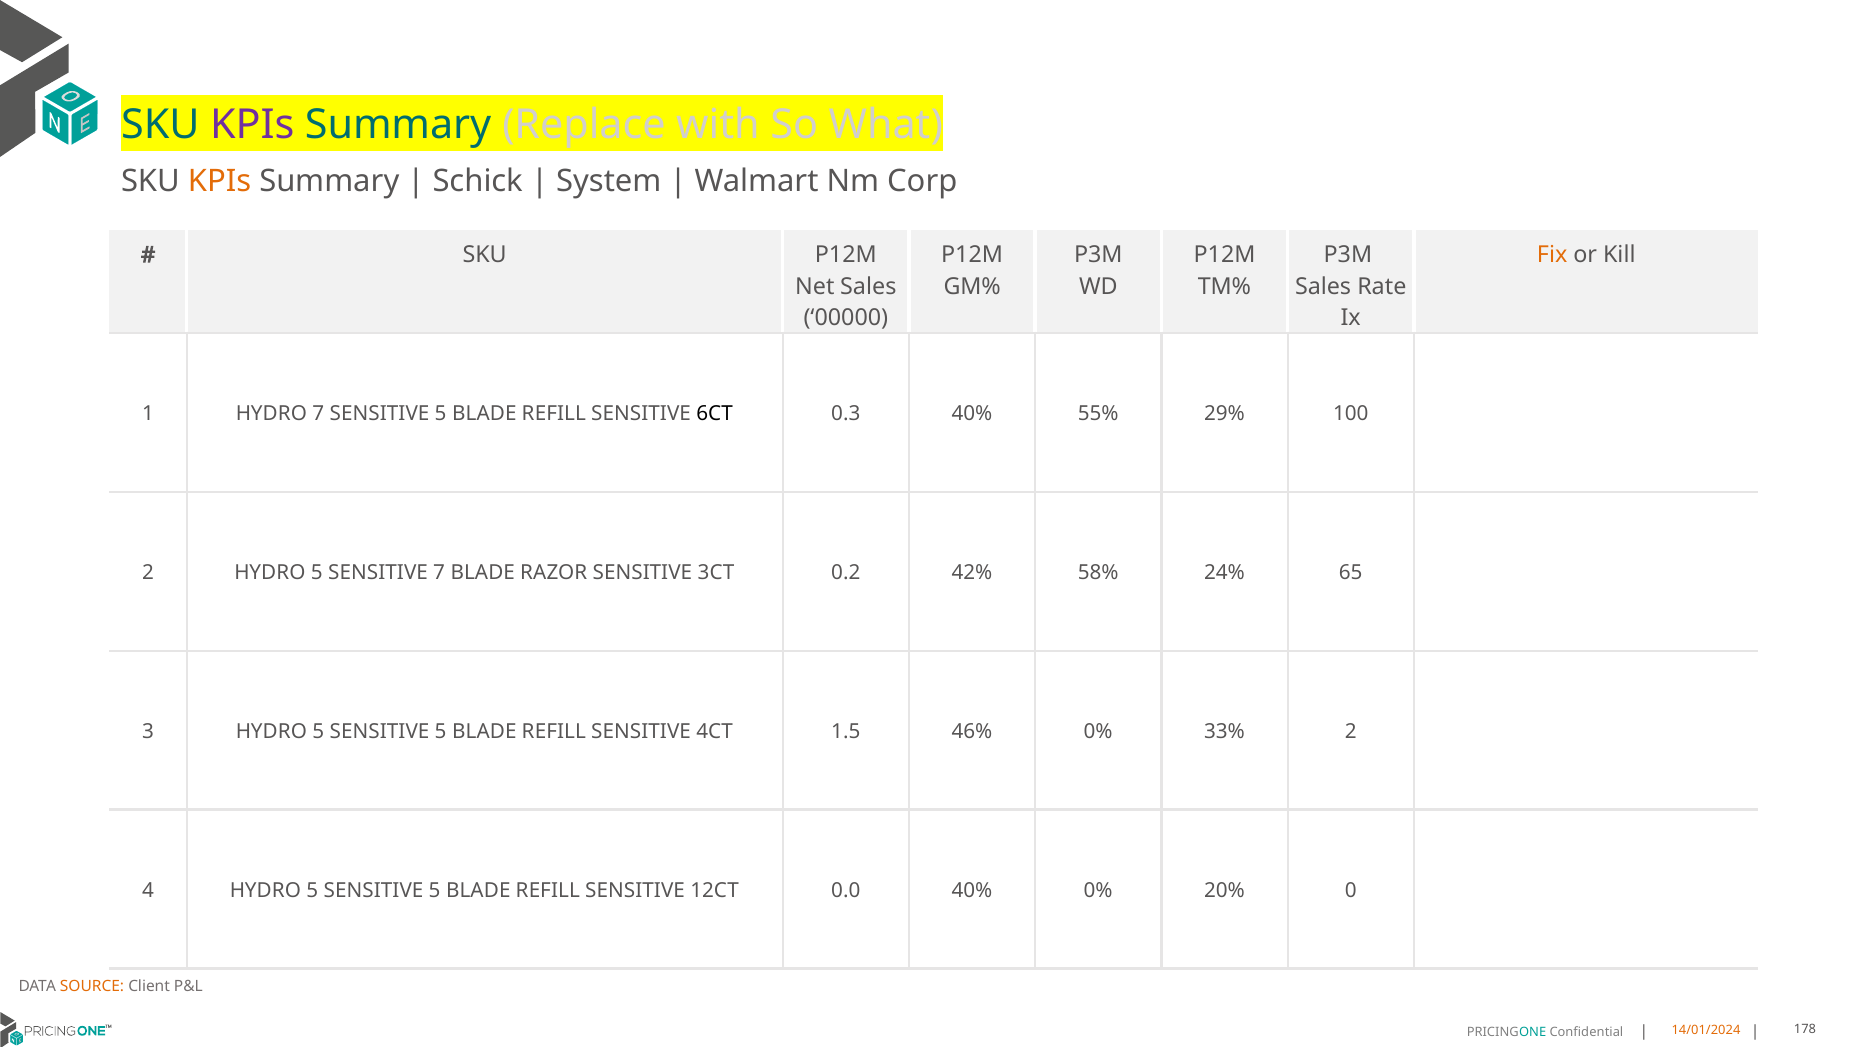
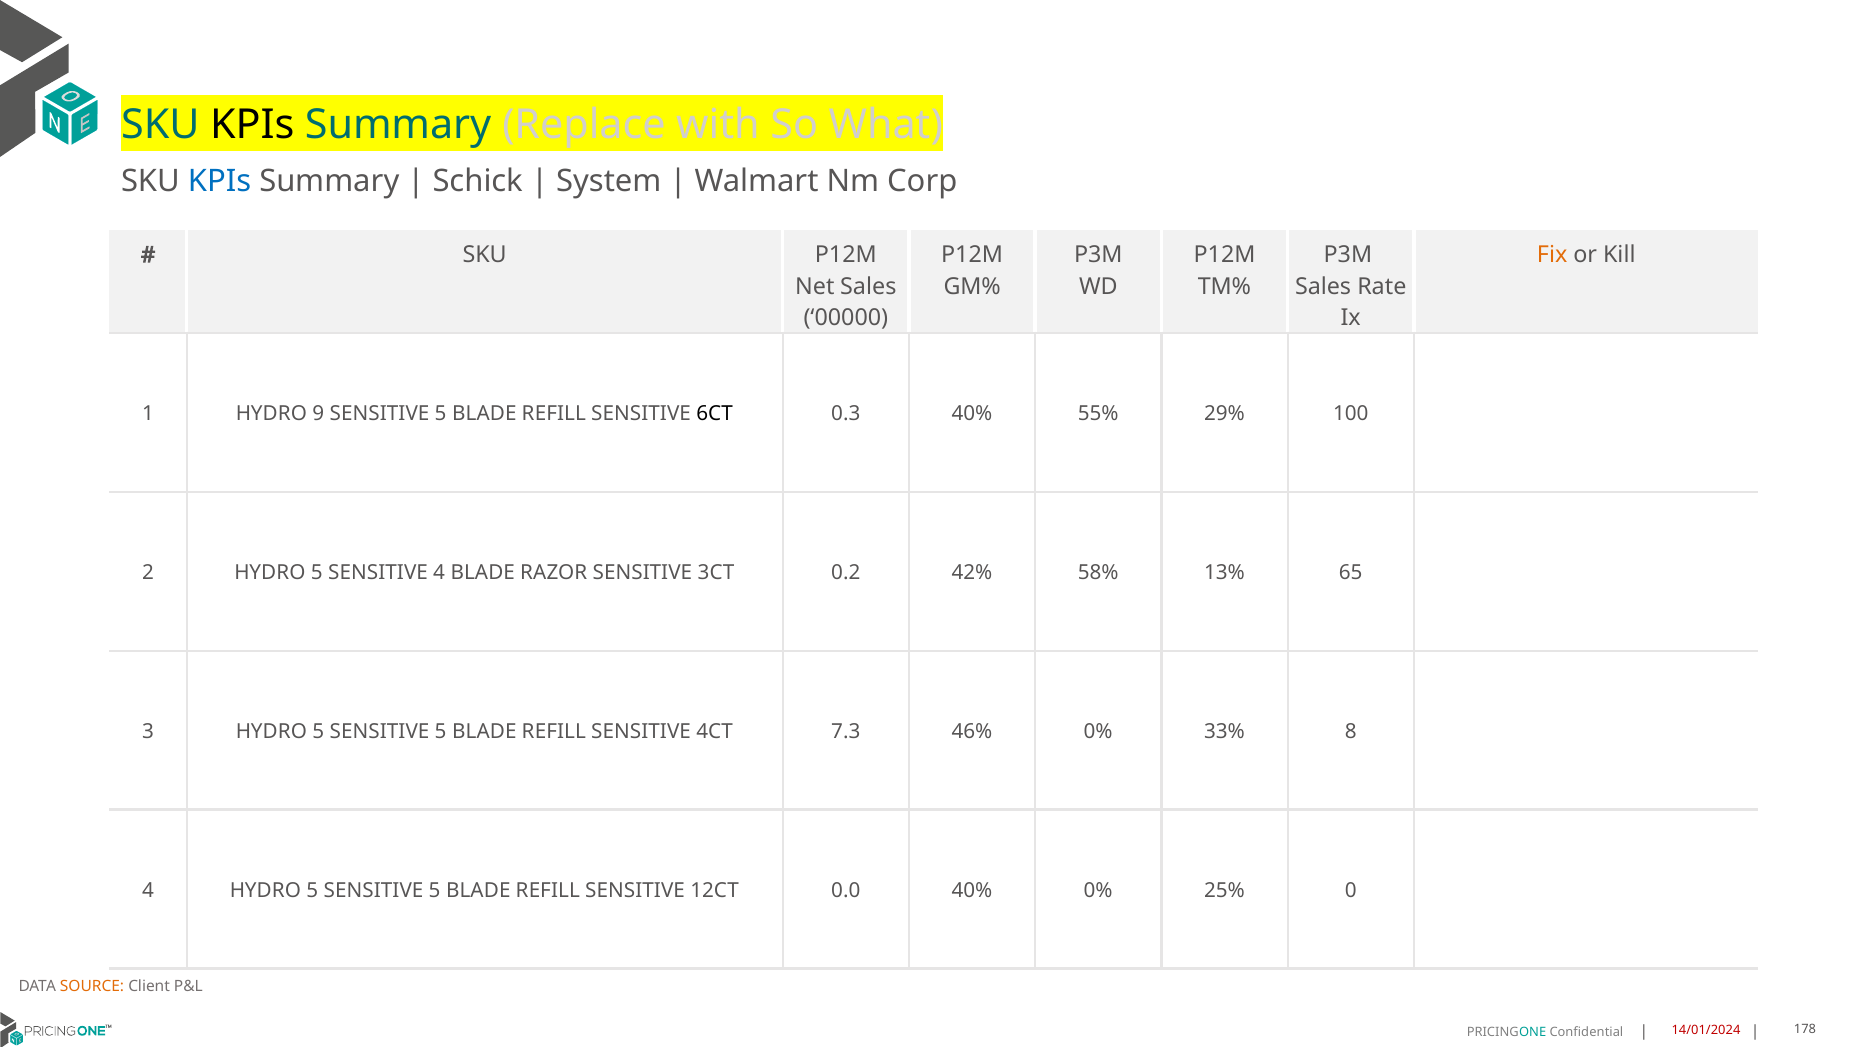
KPIs colour: purple -> black (252, 125)
KPIs colour: orange -> blue (219, 182)
HYDRO 7: 7 -> 9 (318, 414)
SENSITIVE 7: 7 -> 4 (439, 573)
24%: 24% -> 13% (1224, 573)
1.5: 1.5 -> 7.3 (846, 732)
33% 2: 2 -> 8 (1351, 732)
20%: 20% -> 25% (1224, 891)
14/01/2024 colour: orange -> red (1706, 1031)
